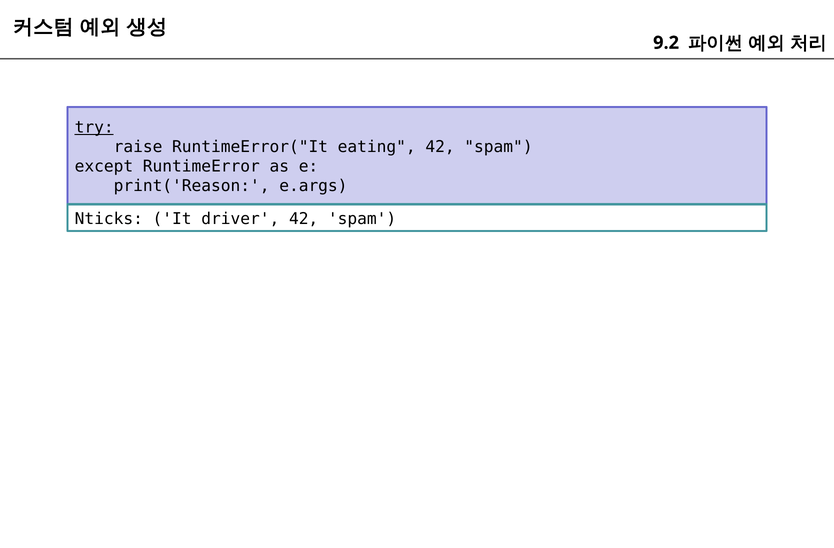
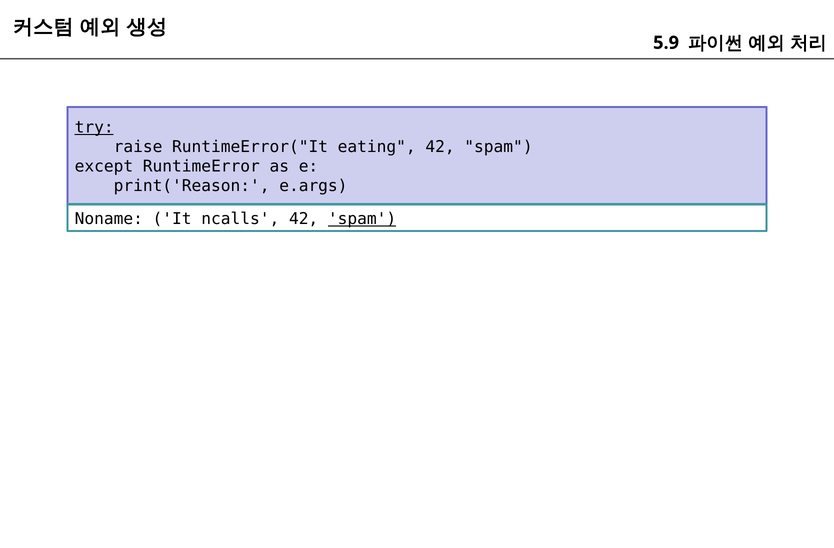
9.2: 9.2 -> 5.9 (666, 43)
Nticks: Nticks -> Noname (109, 219)
driver: driver -> ncalls (240, 219)
spam underline: none -> present (362, 219)
